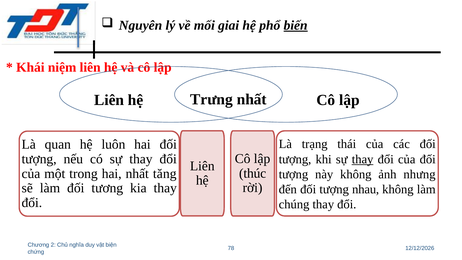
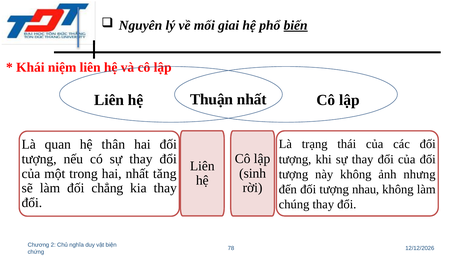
Trưng: Trưng -> Thuận (212, 99)
luôn: luôn -> thân (113, 144)
thay underline: present -> none (363, 159)
thúc: thúc -> sinh (253, 173)
tương: tương -> chẳng (107, 188)
